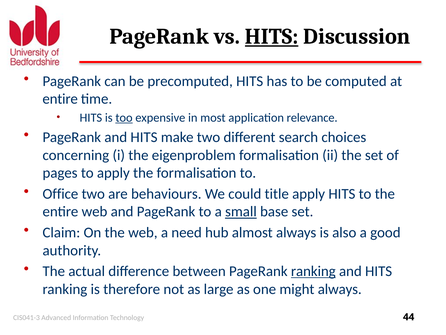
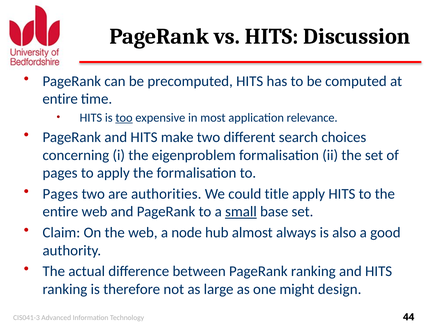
HITS underline: present -> none (272, 37)
Office: Office -> Pages (60, 194)
behaviours: behaviours -> authorities (166, 194)
need: need -> node (187, 232)
ranking underline: present -> none (313, 271)
might always: always -> design (340, 289)
